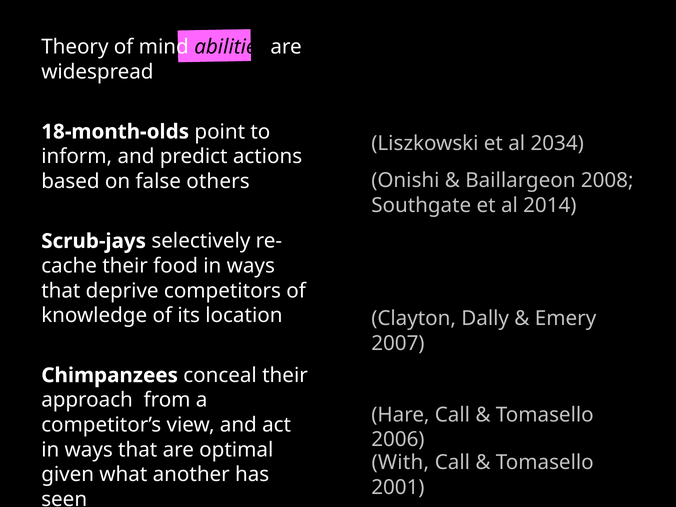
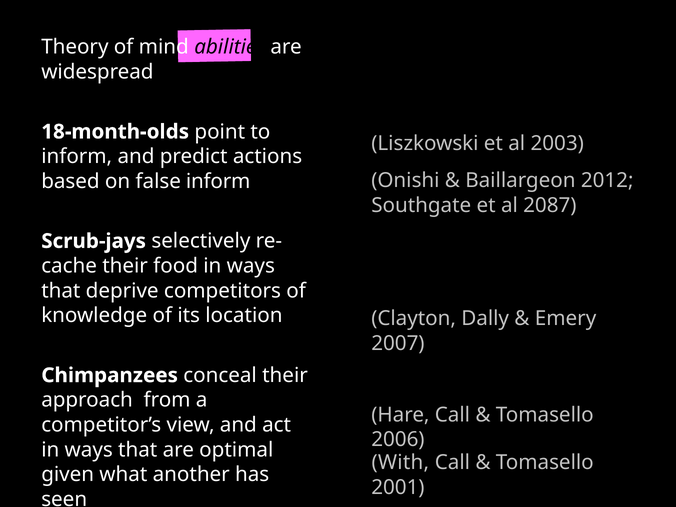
2034: 2034 -> 2003 (557, 143)
2008: 2008 -> 2012 (607, 180)
false others: others -> inform (218, 181)
2014: 2014 -> 2087 (550, 205)
